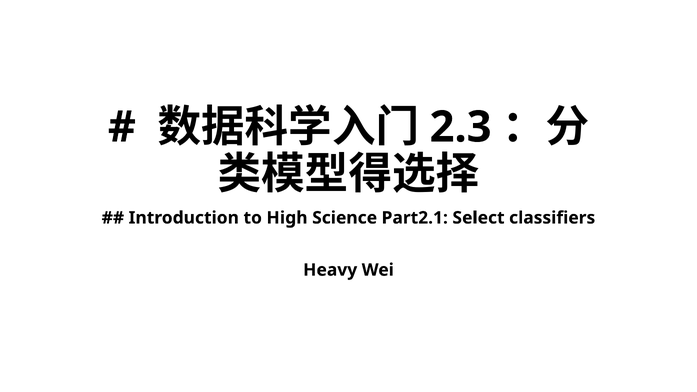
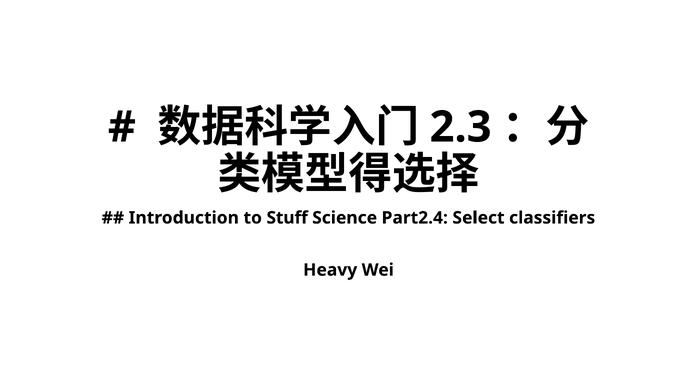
High: High -> Stuff (287, 218)
Part2.1: Part2.1 -> Part2.4 (415, 218)
